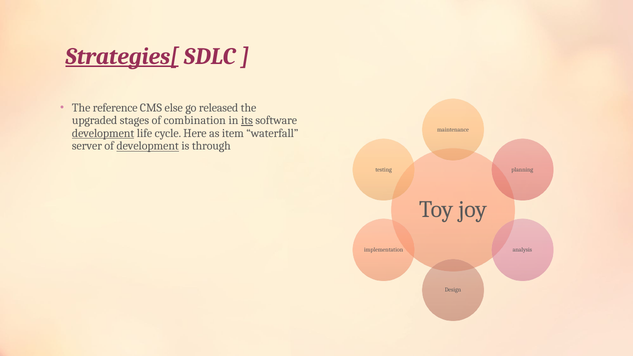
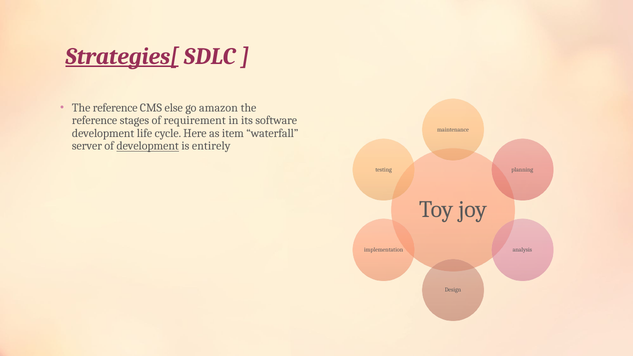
released: released -> amazon (218, 108)
upgraded: upgraded -> reference (95, 120)
combination: combination -> requirement (195, 120)
its underline: present -> none (247, 120)
development underline: present -> none (103, 133)
through: through -> entirely (211, 146)
